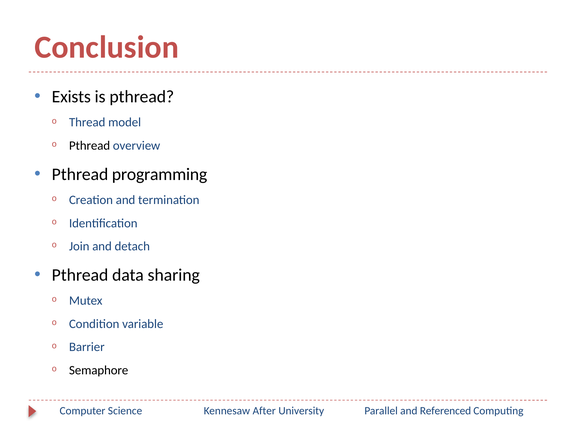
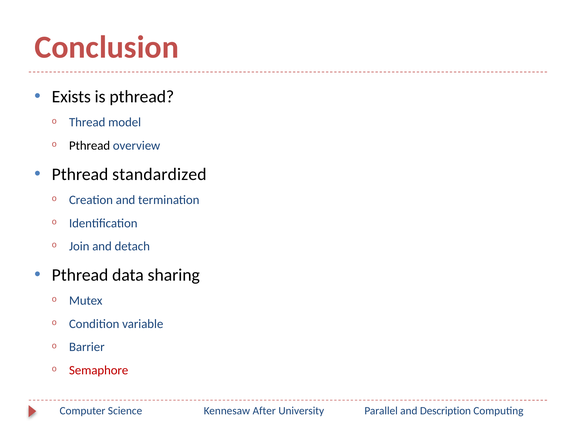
programming: programming -> standardized (159, 174)
Semaphore colour: black -> red (99, 370)
Referenced: Referenced -> Description (445, 411)
